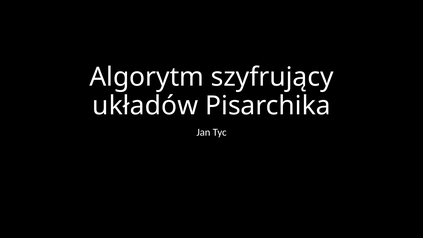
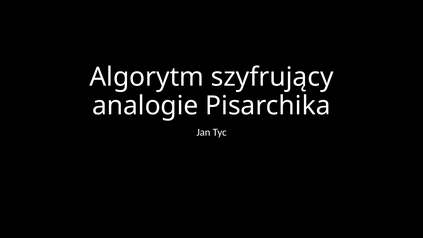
układów: układów -> analogie (145, 106)
